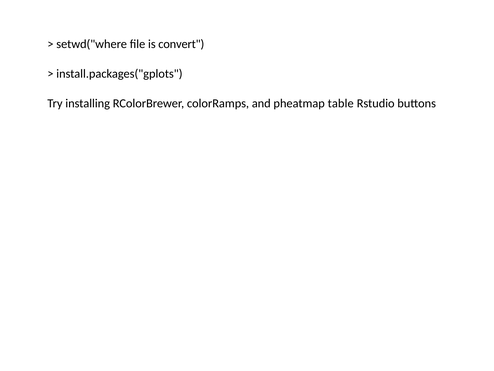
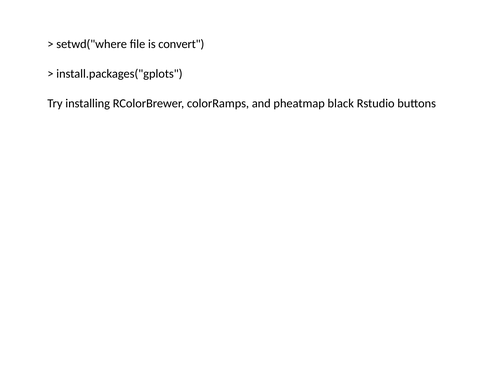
table: table -> black (341, 103)
